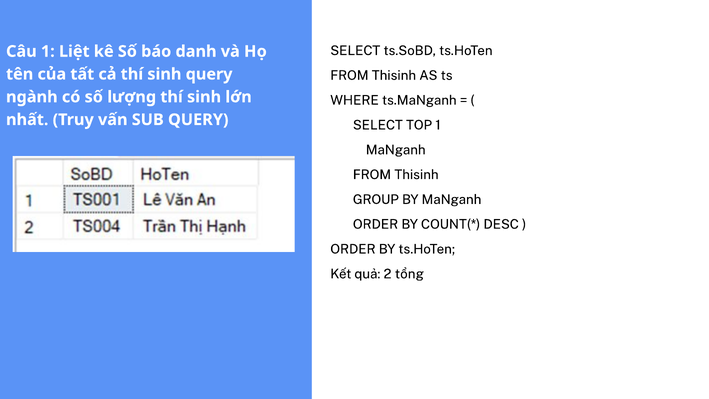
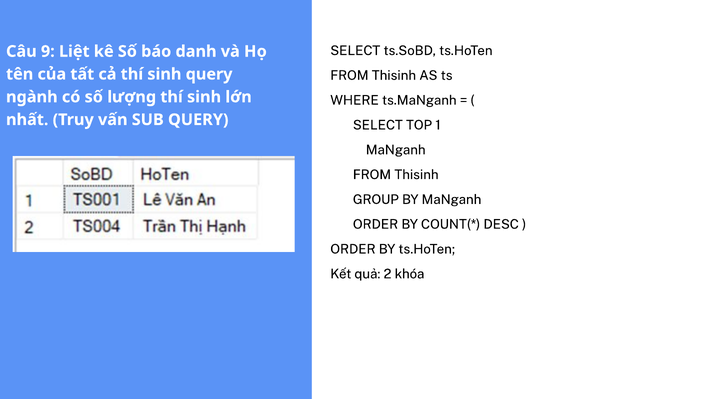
Câu 1: 1 -> 9 (48, 51)
tổng: tổng -> khóa (410, 274)
